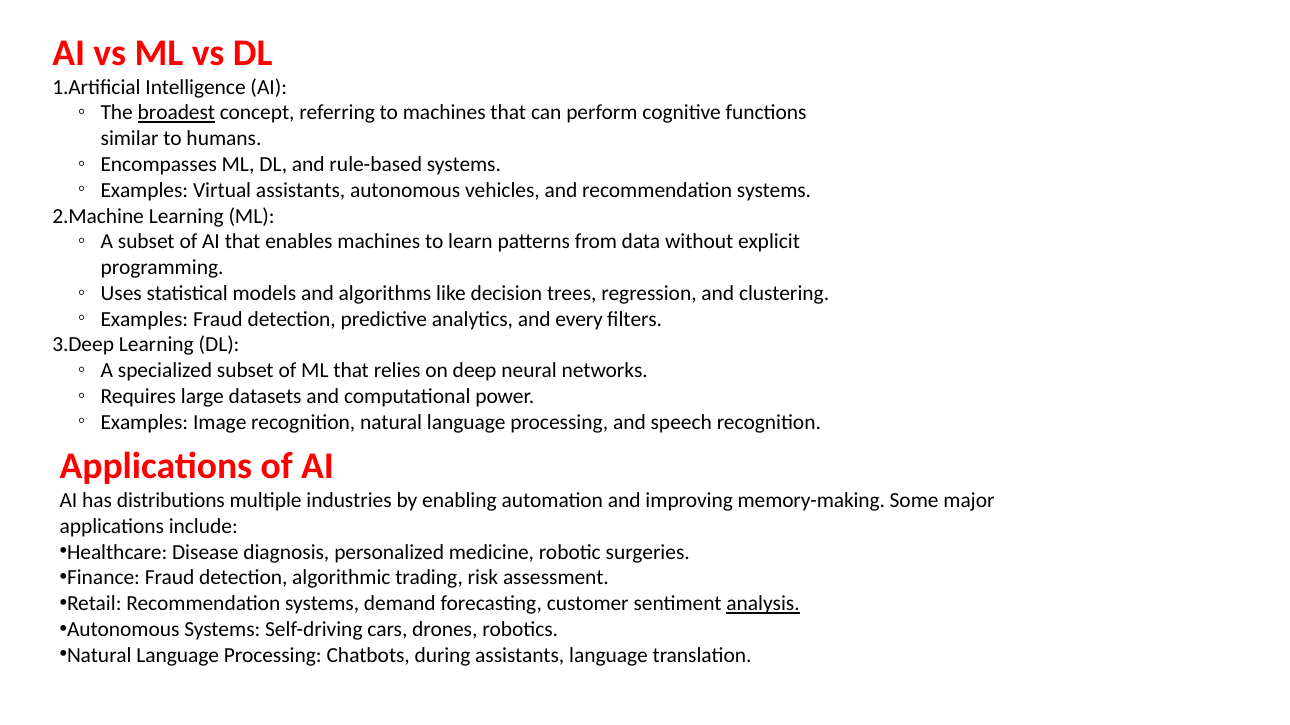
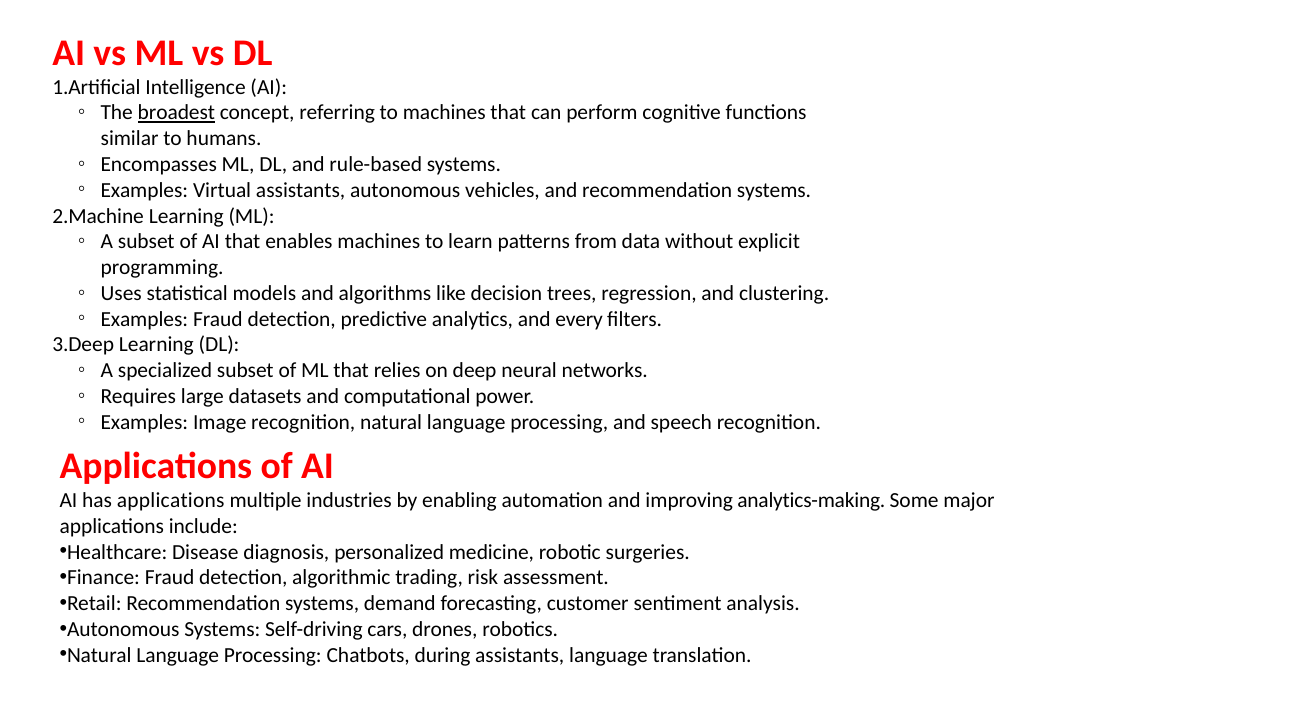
has distributions: distributions -> applications (171, 501)
memory-making: memory-making -> analytics-making (811, 501)
analysis underline: present -> none (763, 604)
